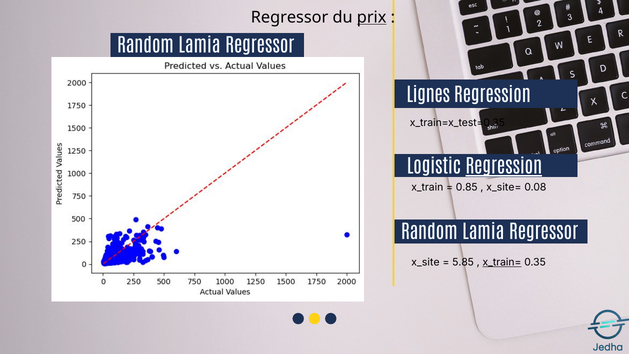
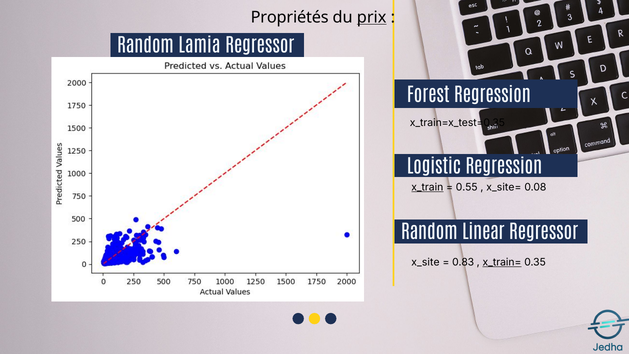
Regressor: Regressor -> Propriétés (290, 17)
Lignes: Lignes -> Forest (428, 96)
Regression underline: present -> none (504, 167)
x_train underline: none -> present (427, 187)
0.85: 0.85 -> 0.55 (467, 187)
Lamia: Lamia -> Linear (483, 233)
5.85: 5.85 -> 0.83 (463, 262)
